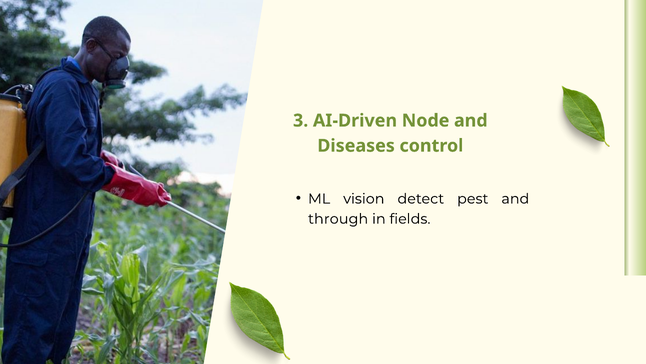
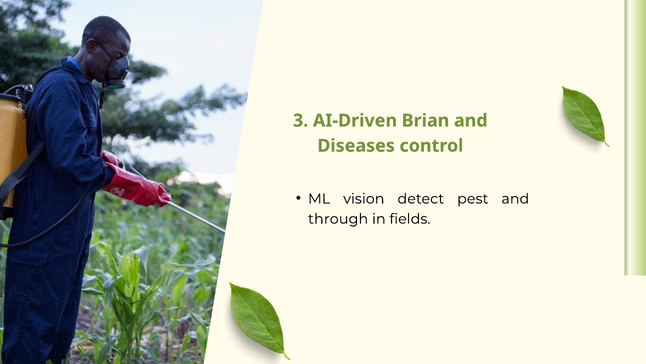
Node: Node -> Brian (426, 120)
